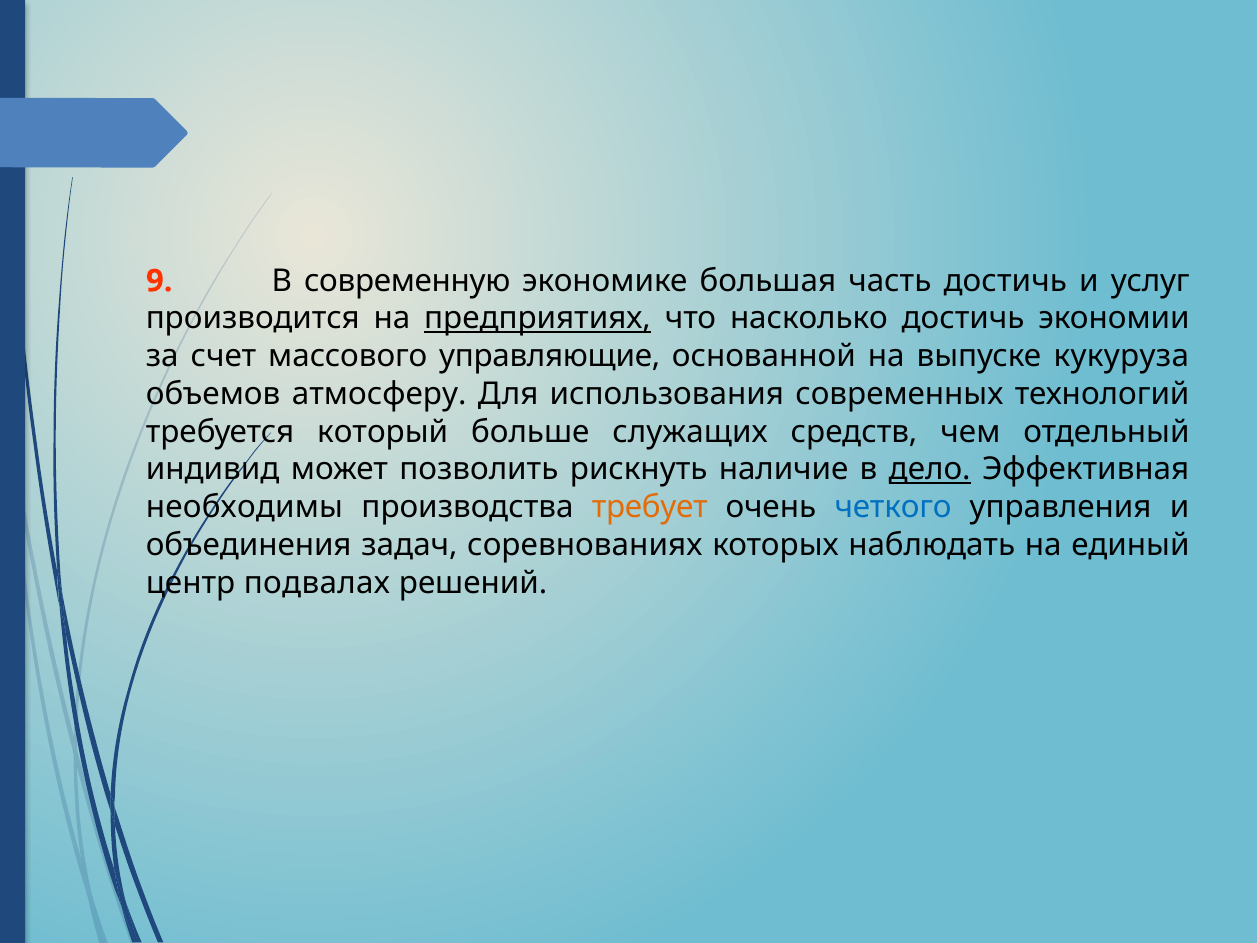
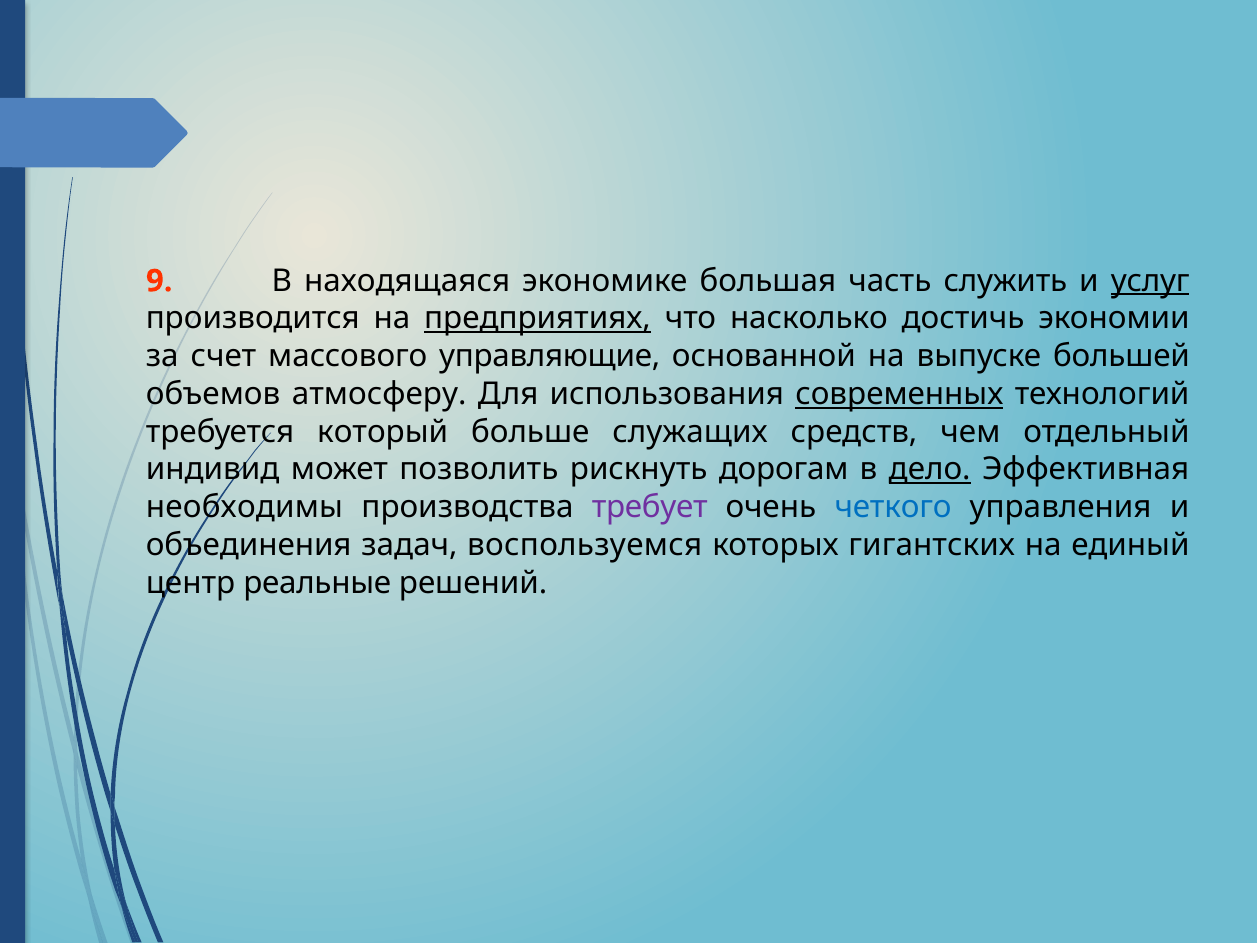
современную: современную -> находящаяся (407, 281)
часть достичь: достичь -> служить (1005, 281)
услуг underline: none -> present (1150, 281)
кукуруза: кукуруза -> большей (1121, 356)
современных underline: none -> present (899, 394)
наличие: наличие -> дорогам (784, 469)
требует colour: orange -> purple (650, 507)
соревнованиях: соревнованиях -> воспользуемся (585, 545)
наблюдать: наблюдать -> гигантских (932, 545)
подвалах: подвалах -> реальные (317, 582)
